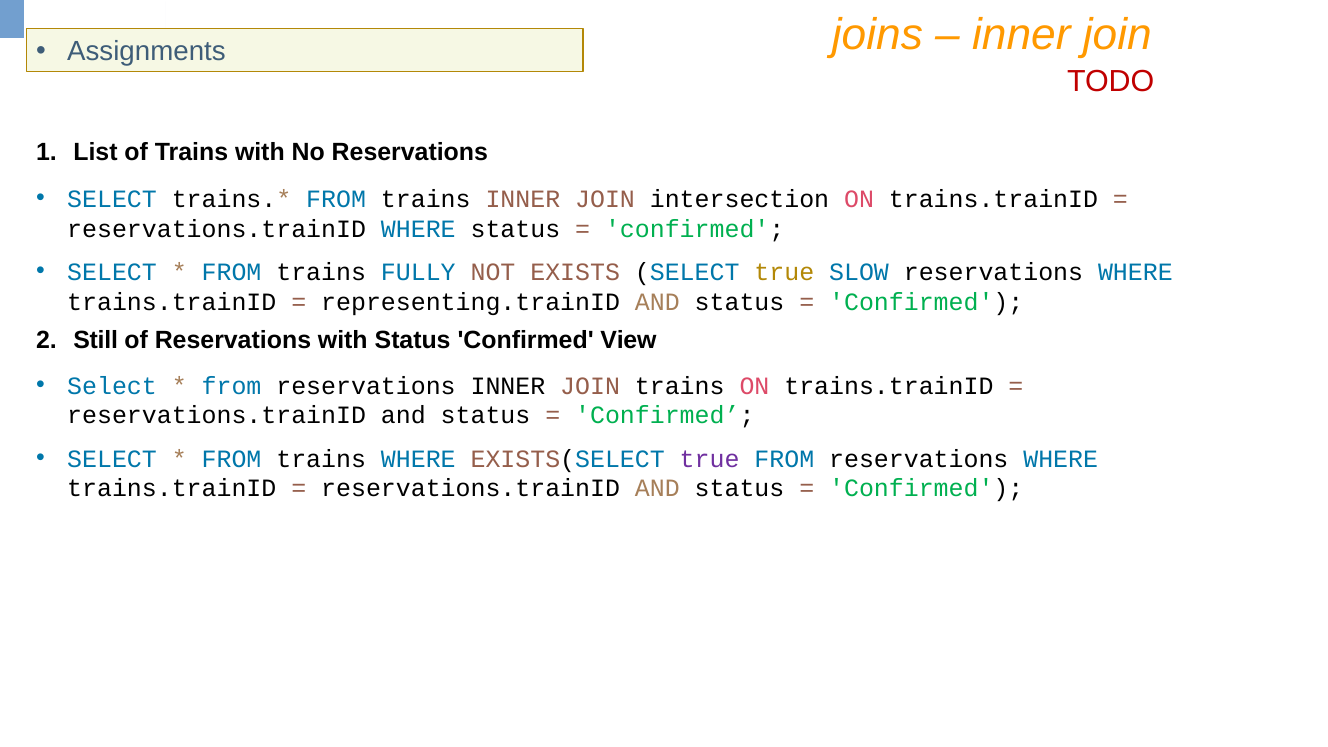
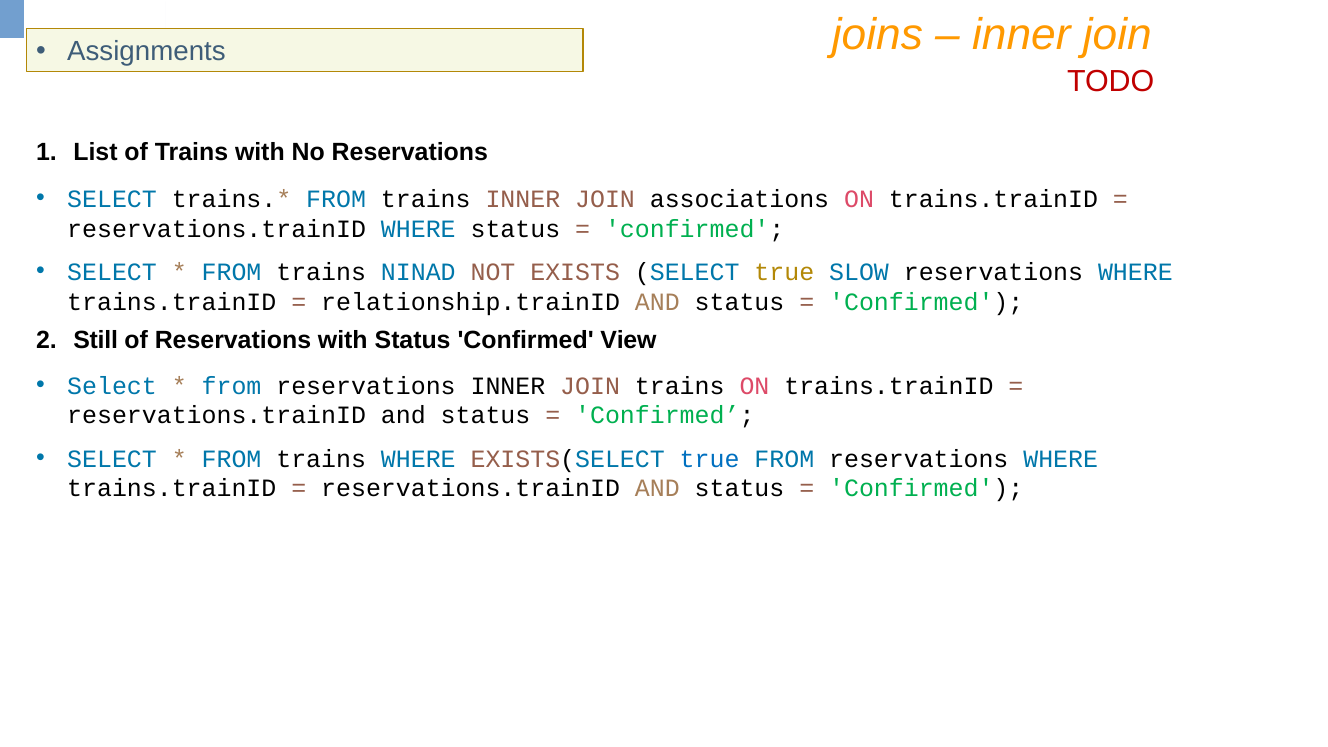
intersection: intersection -> associations (740, 199)
FULLY: FULLY -> NINAD (418, 272)
representing.trainID: representing.trainID -> relationship.trainID (471, 302)
true colour: purple -> blue (710, 459)
